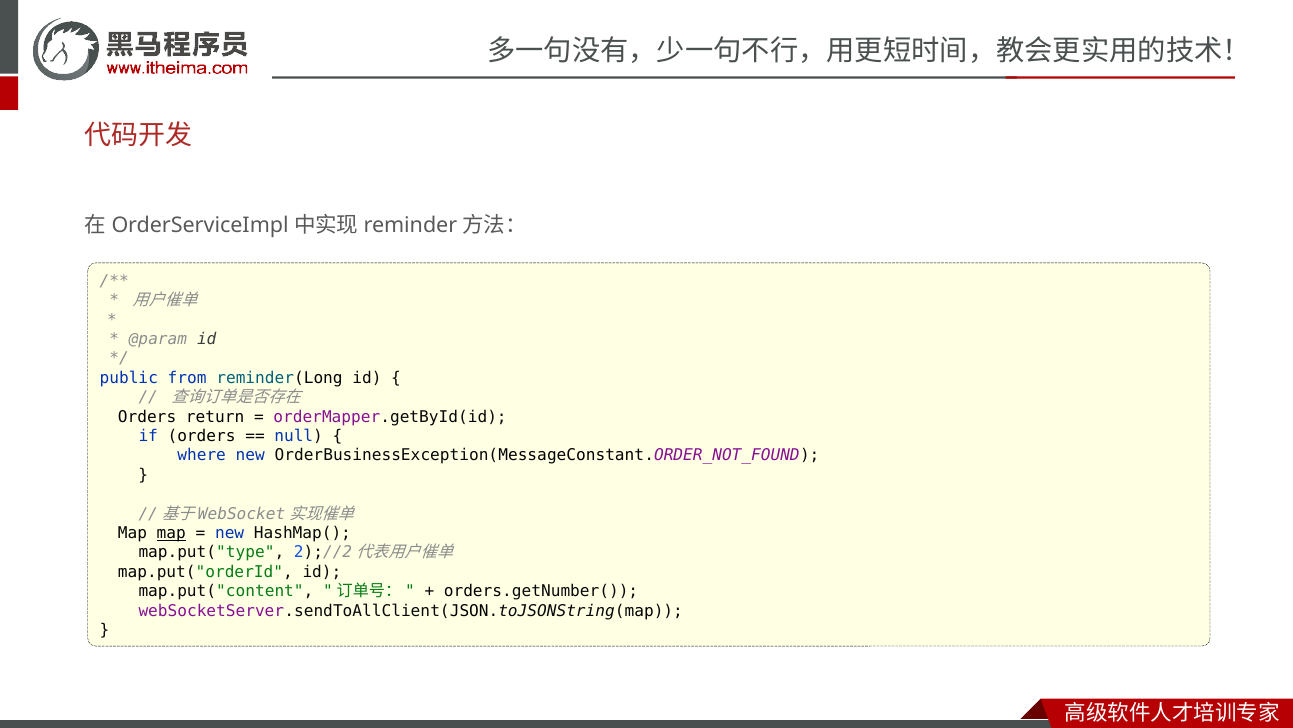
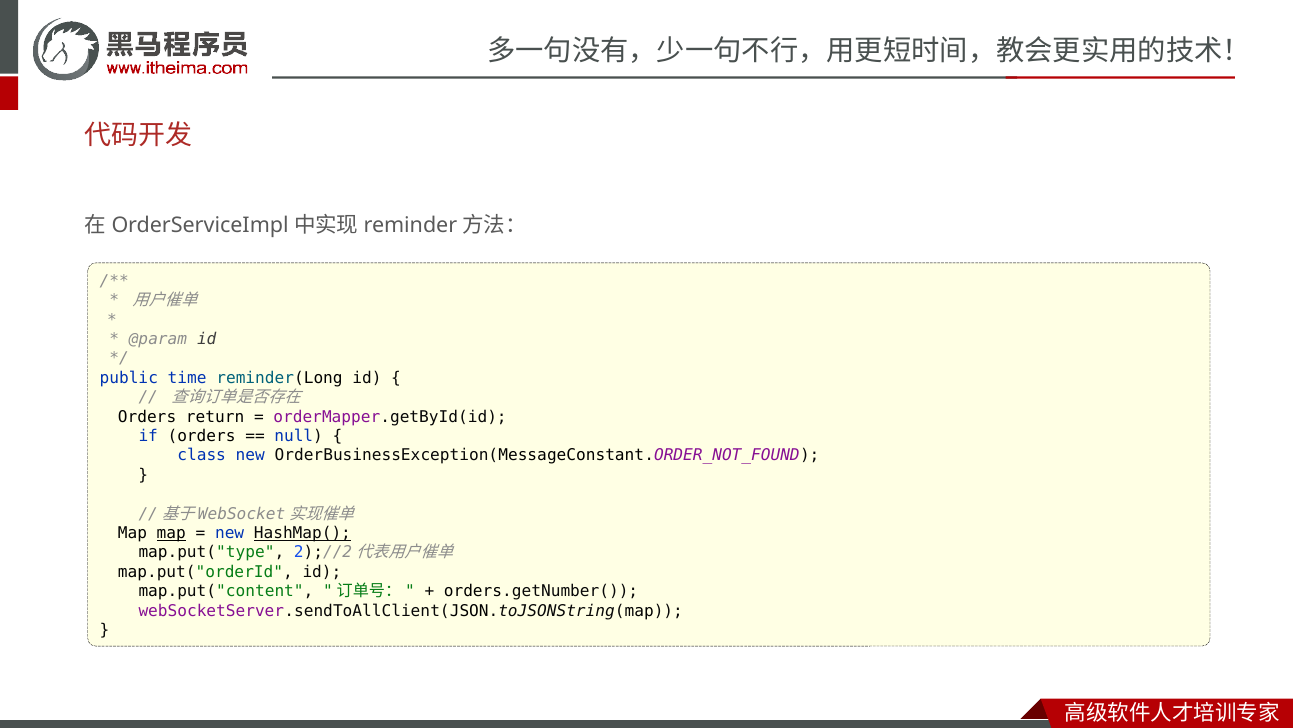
from: from -> time (187, 378)
where: where -> class (202, 455)
HashMap( underline: none -> present (302, 533)
